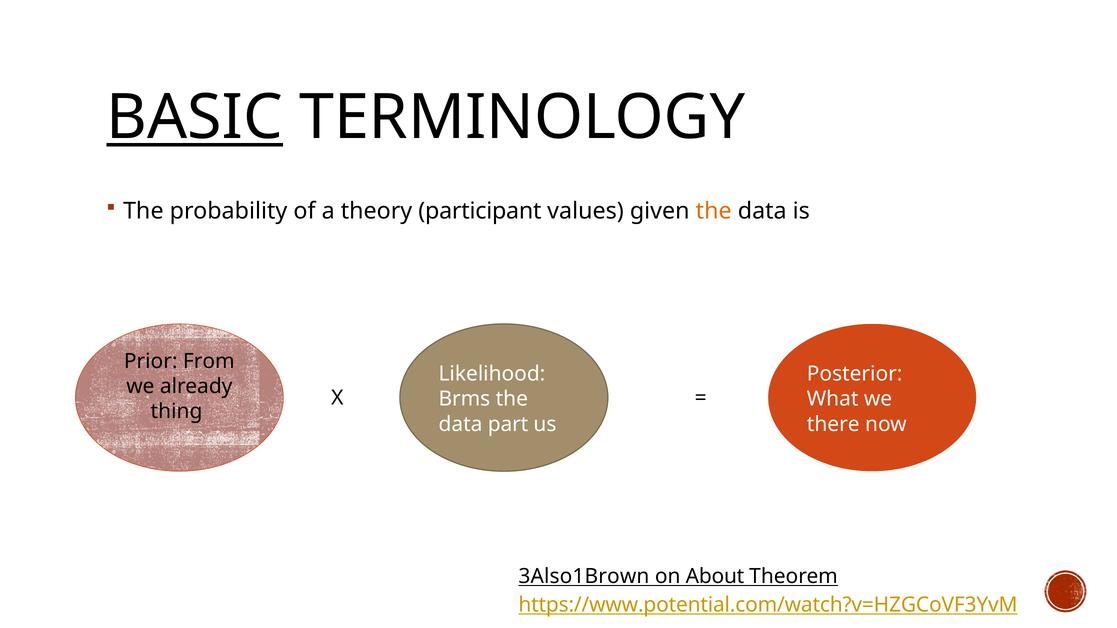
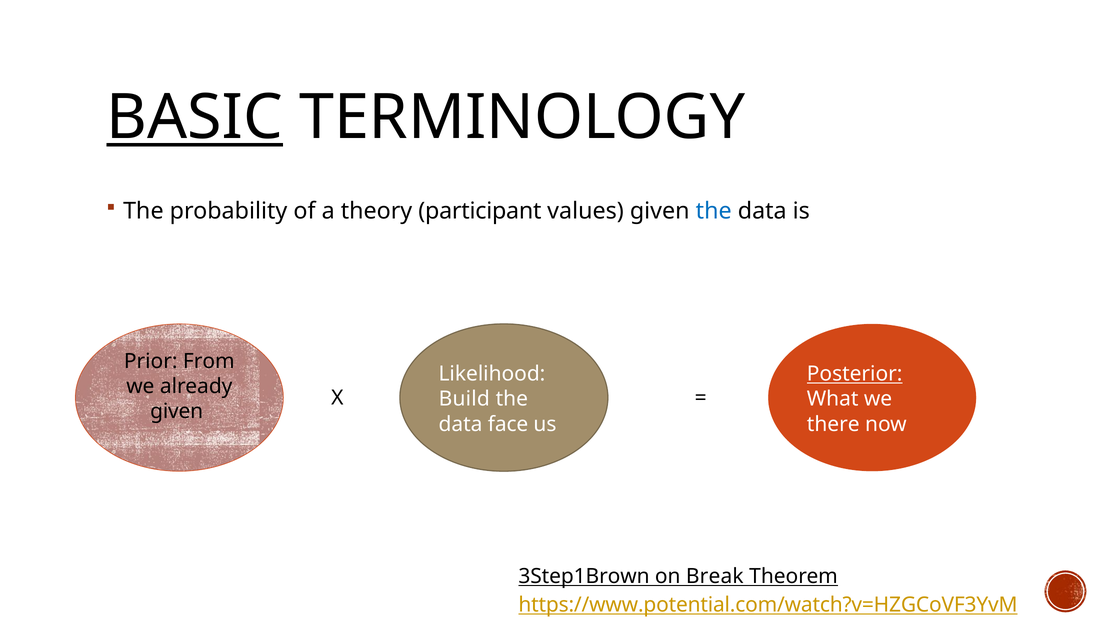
the colour: orange -> blue (714, 211)
Posterior underline: none -> present (855, 374)
Brms: Brms -> Build (464, 399)
thing: thing -> given (177, 412)
part: part -> face (508, 424)
3Also1Brown: 3Also1Brown -> 3Step1Brown (584, 576)
About: About -> Break (715, 576)
